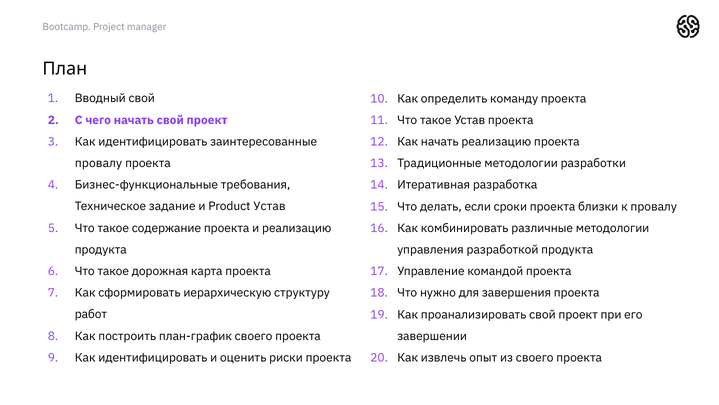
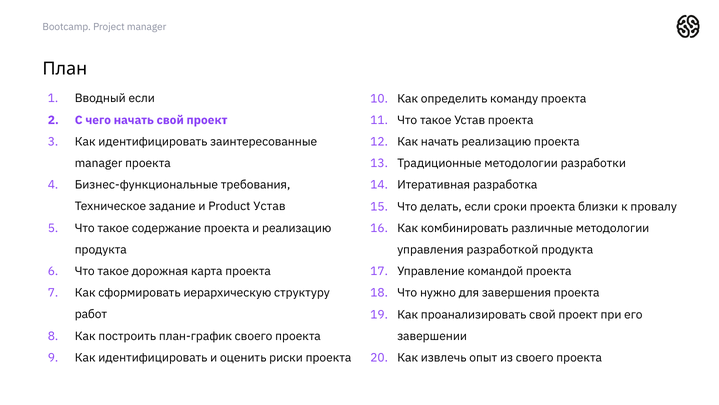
Вводный свой: свой -> если (142, 98)
провалу: провалу -> manager (99, 163)
